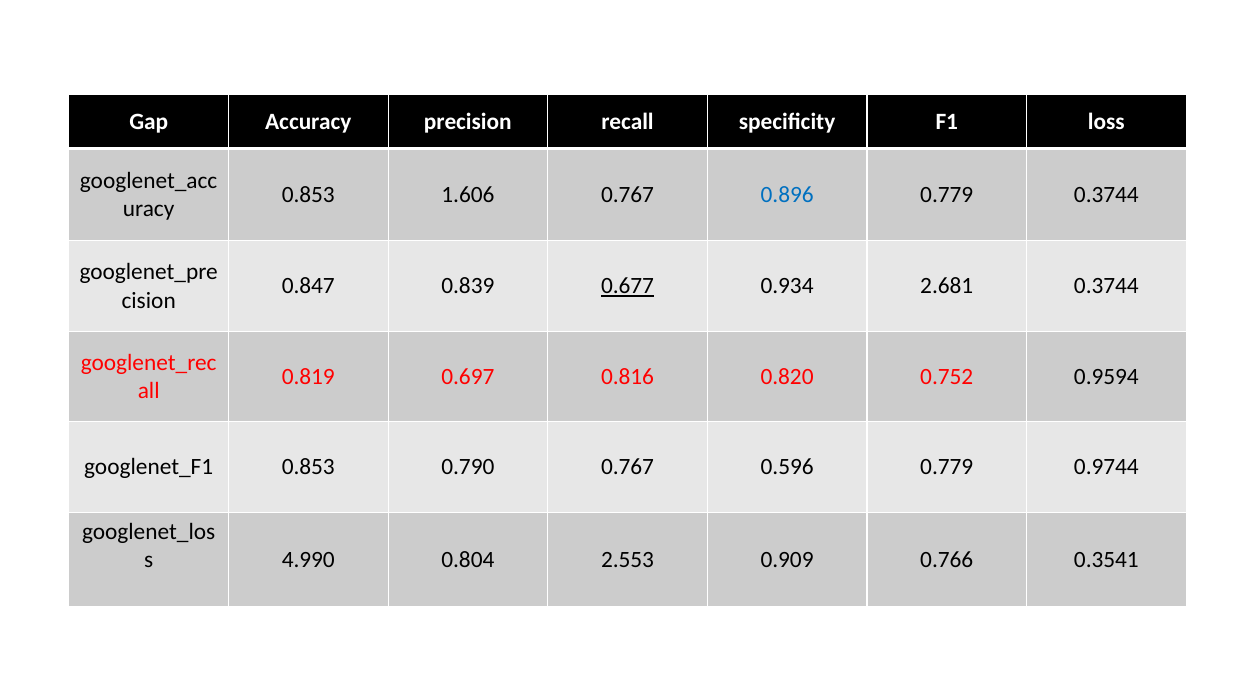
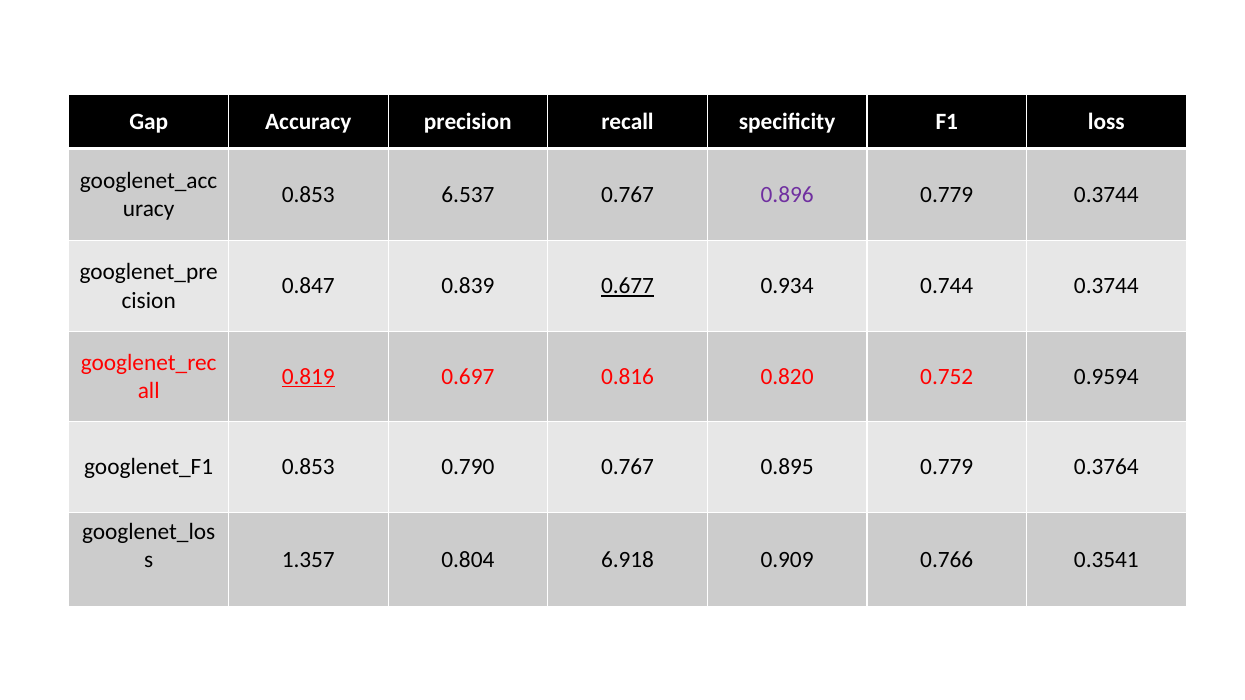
1.606: 1.606 -> 6.537 (468, 195)
0.896 colour: blue -> purple (787, 195)
2.681: 2.681 -> 0.744 (947, 286)
0.819 underline: none -> present (308, 377)
0.596: 0.596 -> 0.895 (787, 467)
0.9744: 0.9744 -> 0.3764 (1106, 467)
4.990: 4.990 -> 1.357 (308, 560)
2.553: 2.553 -> 6.918 (628, 560)
